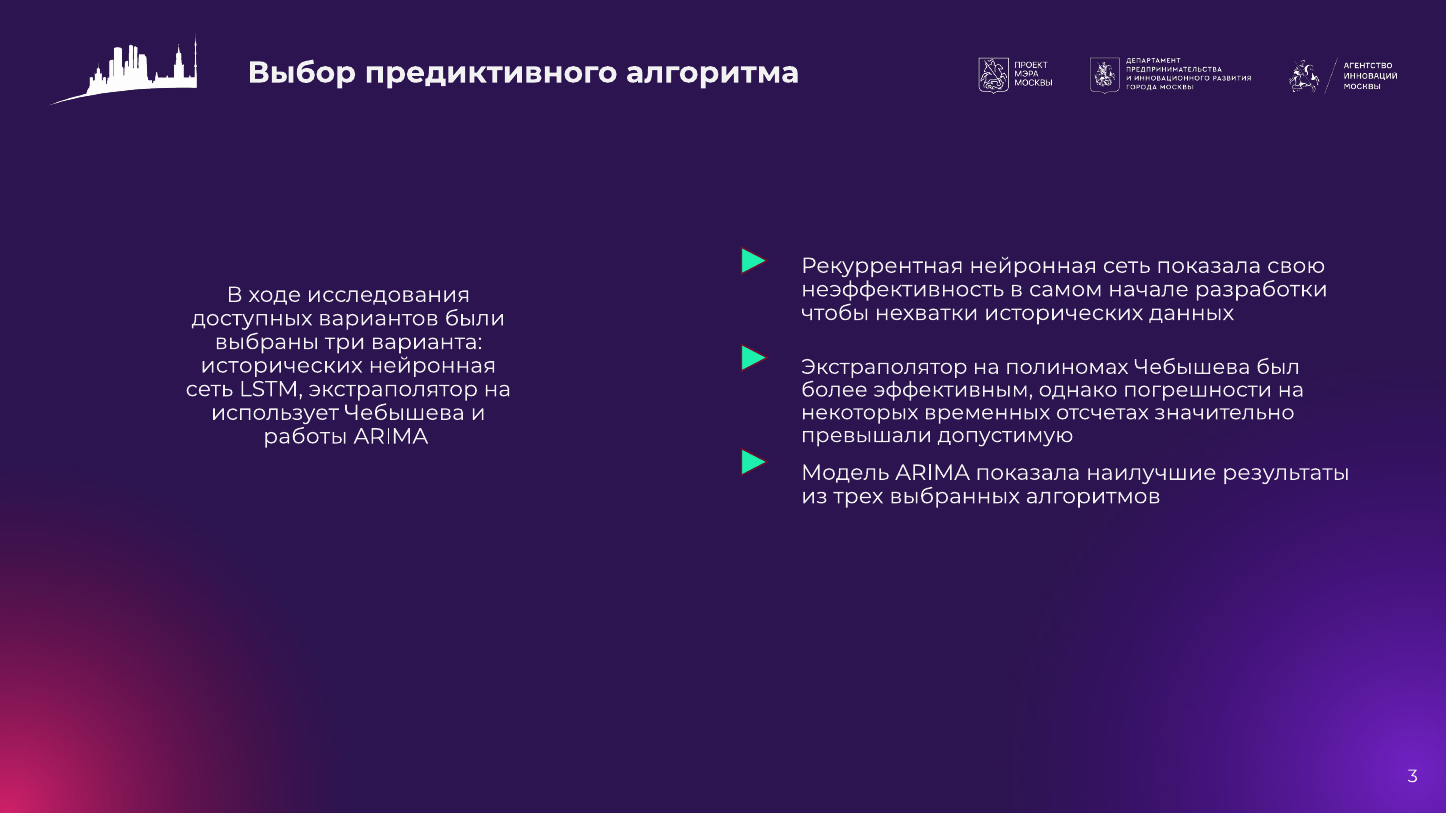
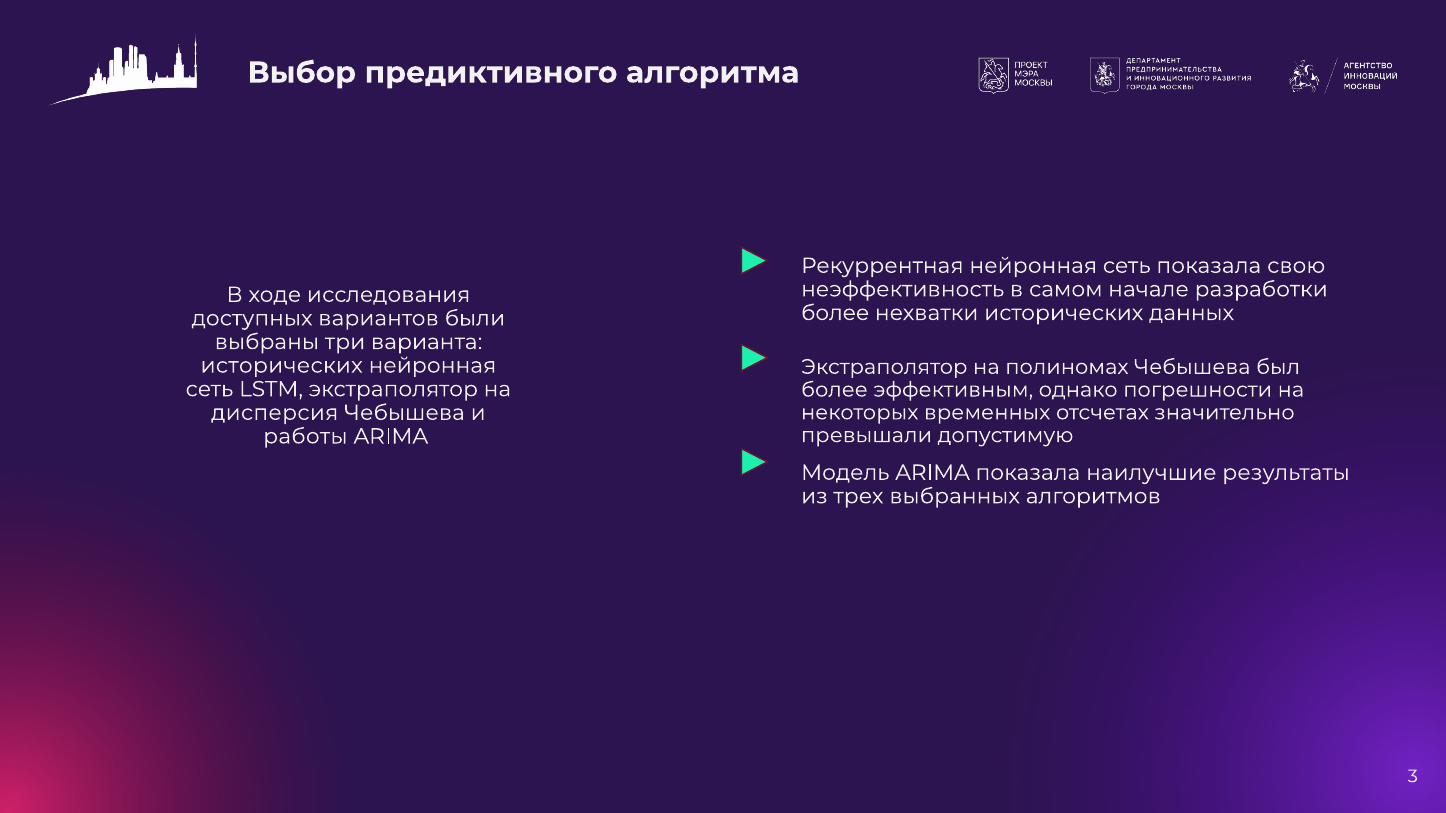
чтобы: чтобы -> более (835, 313)
использует: использует -> дисперсия (275, 413)
